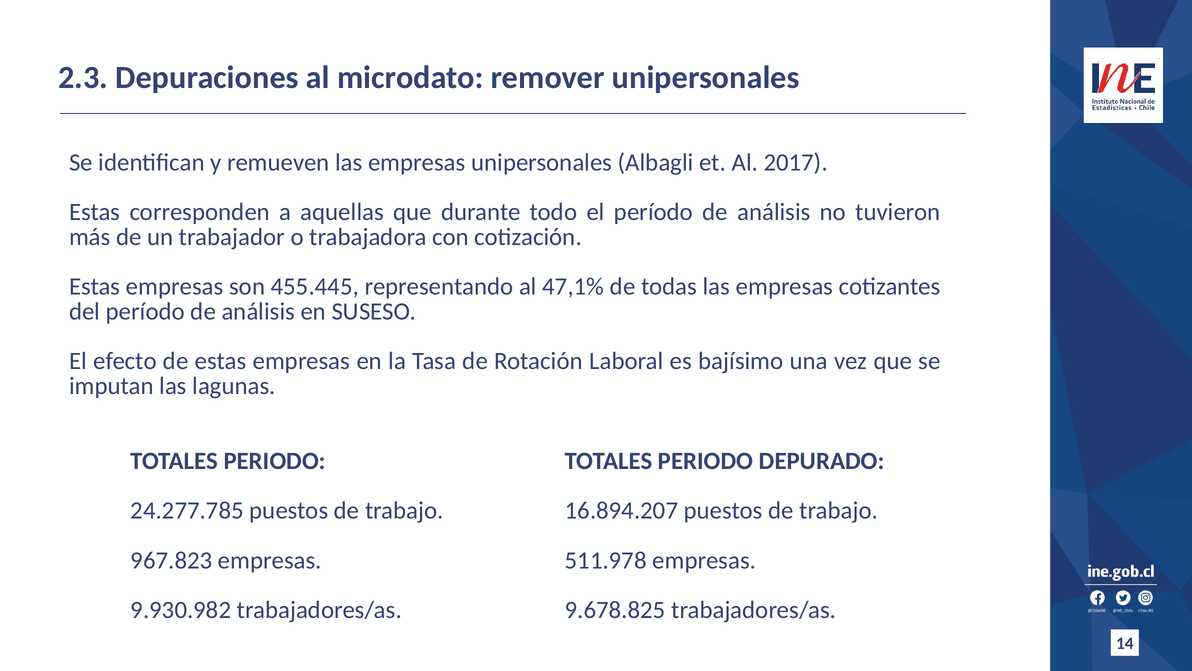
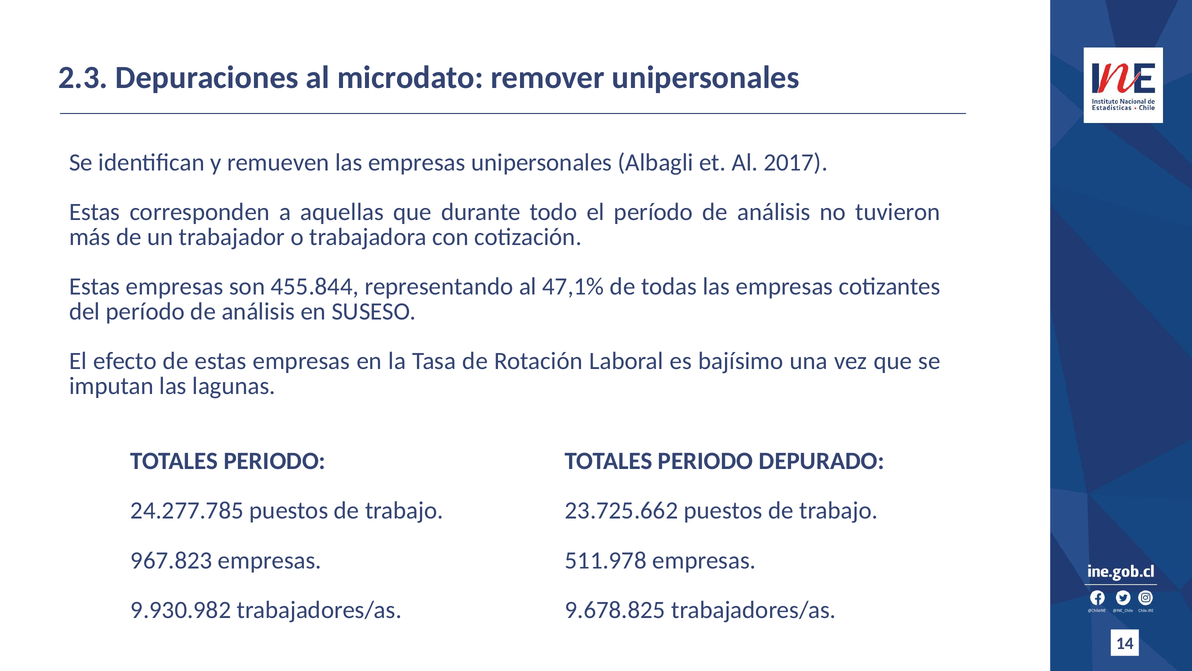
455.445: 455.445 -> 455.844 (315, 286)
16.894.207: 16.894.207 -> 23.725.662 (621, 510)
